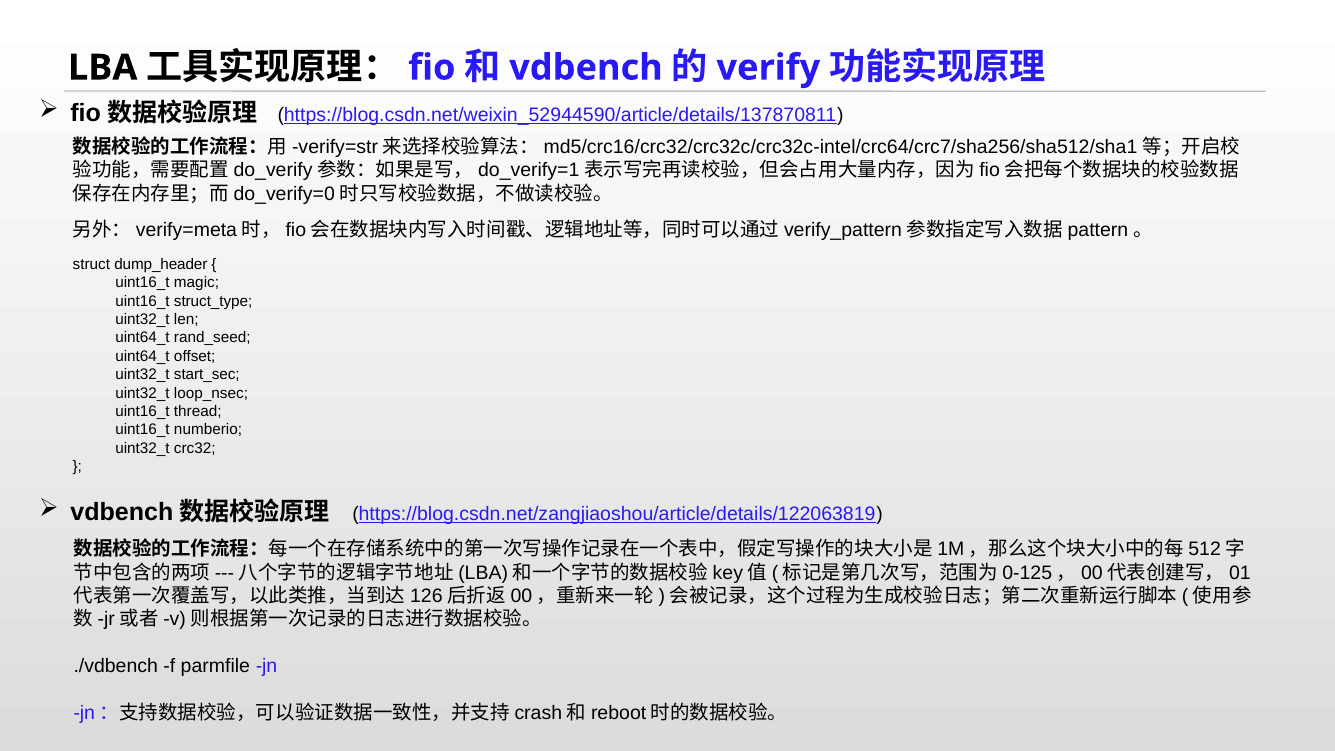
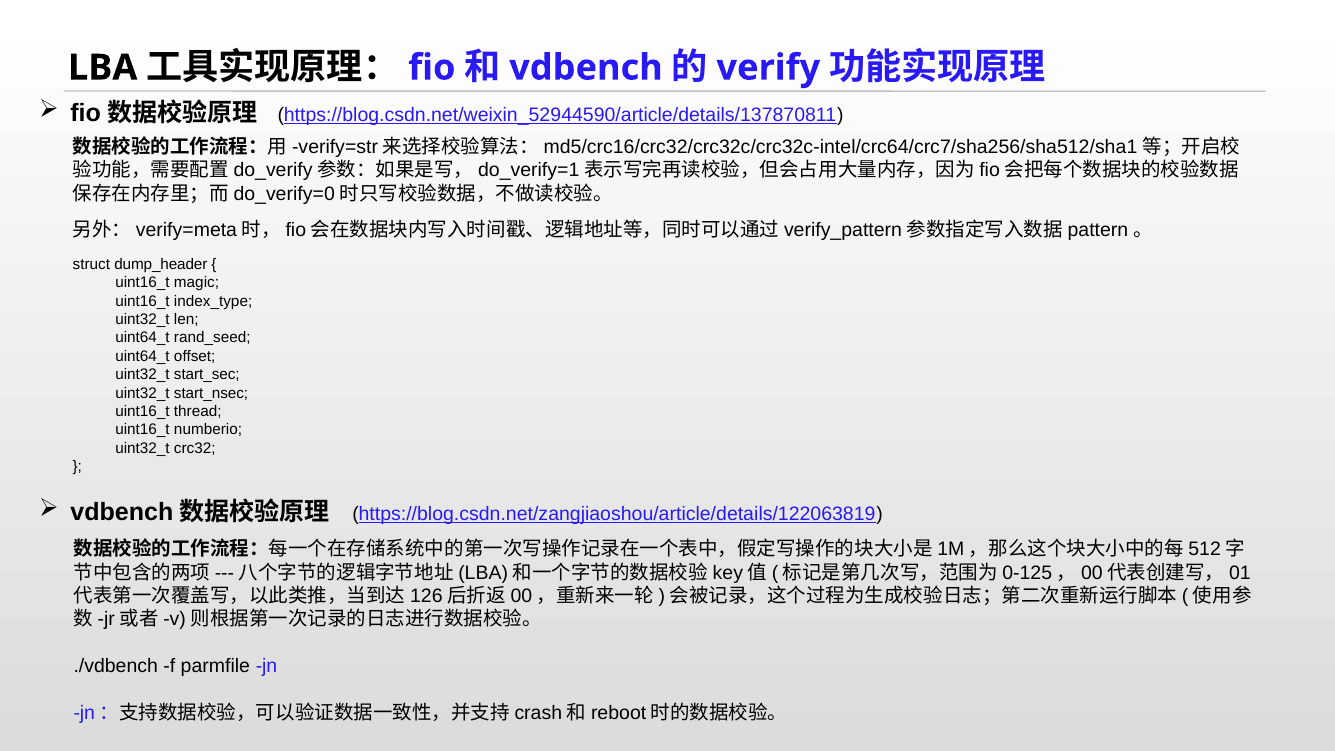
struct_type: struct_type -> index_type (213, 301)
loop_nsec: loop_nsec -> start_nsec (211, 393)
